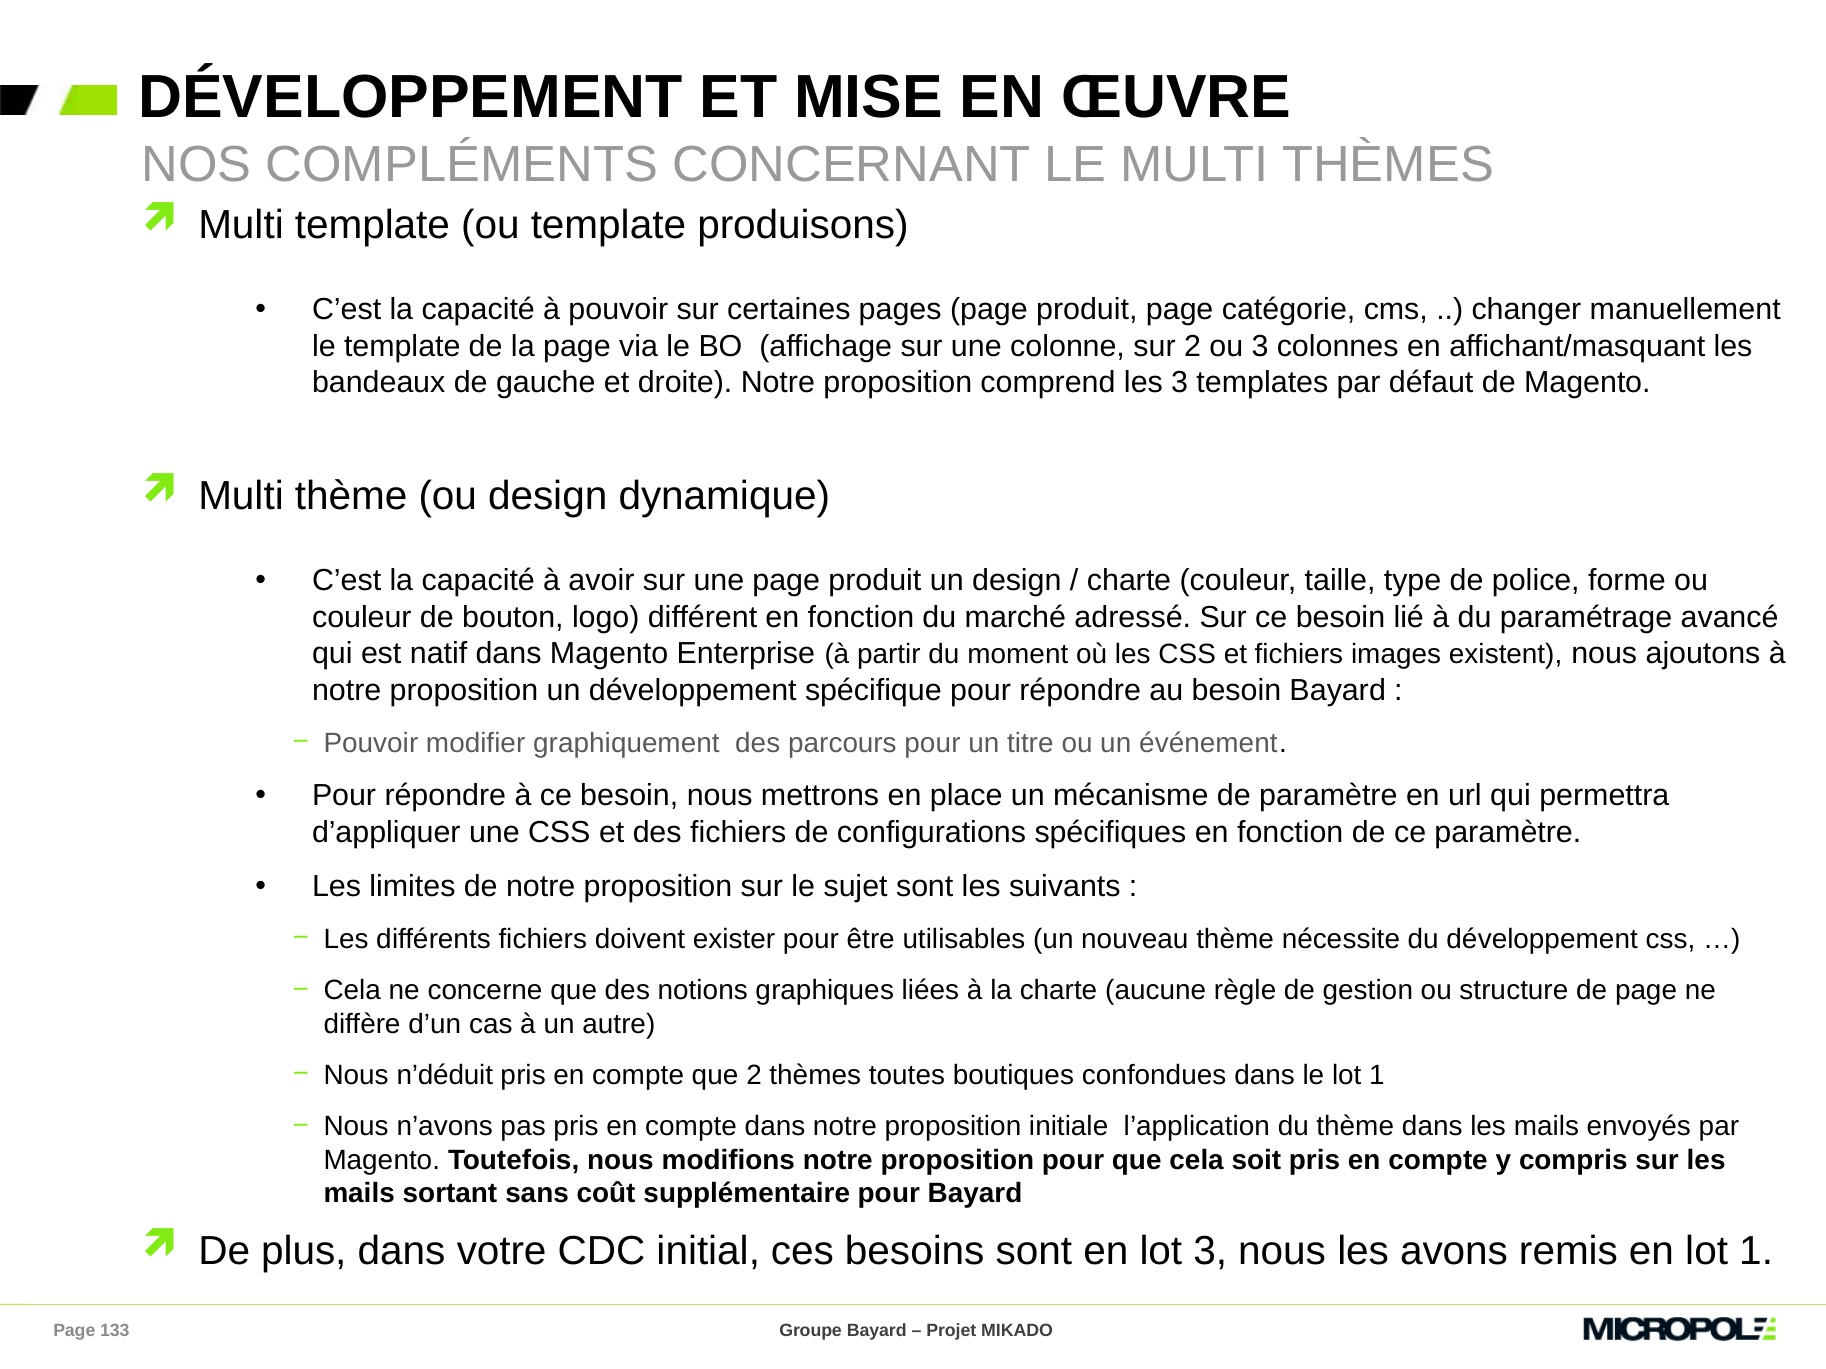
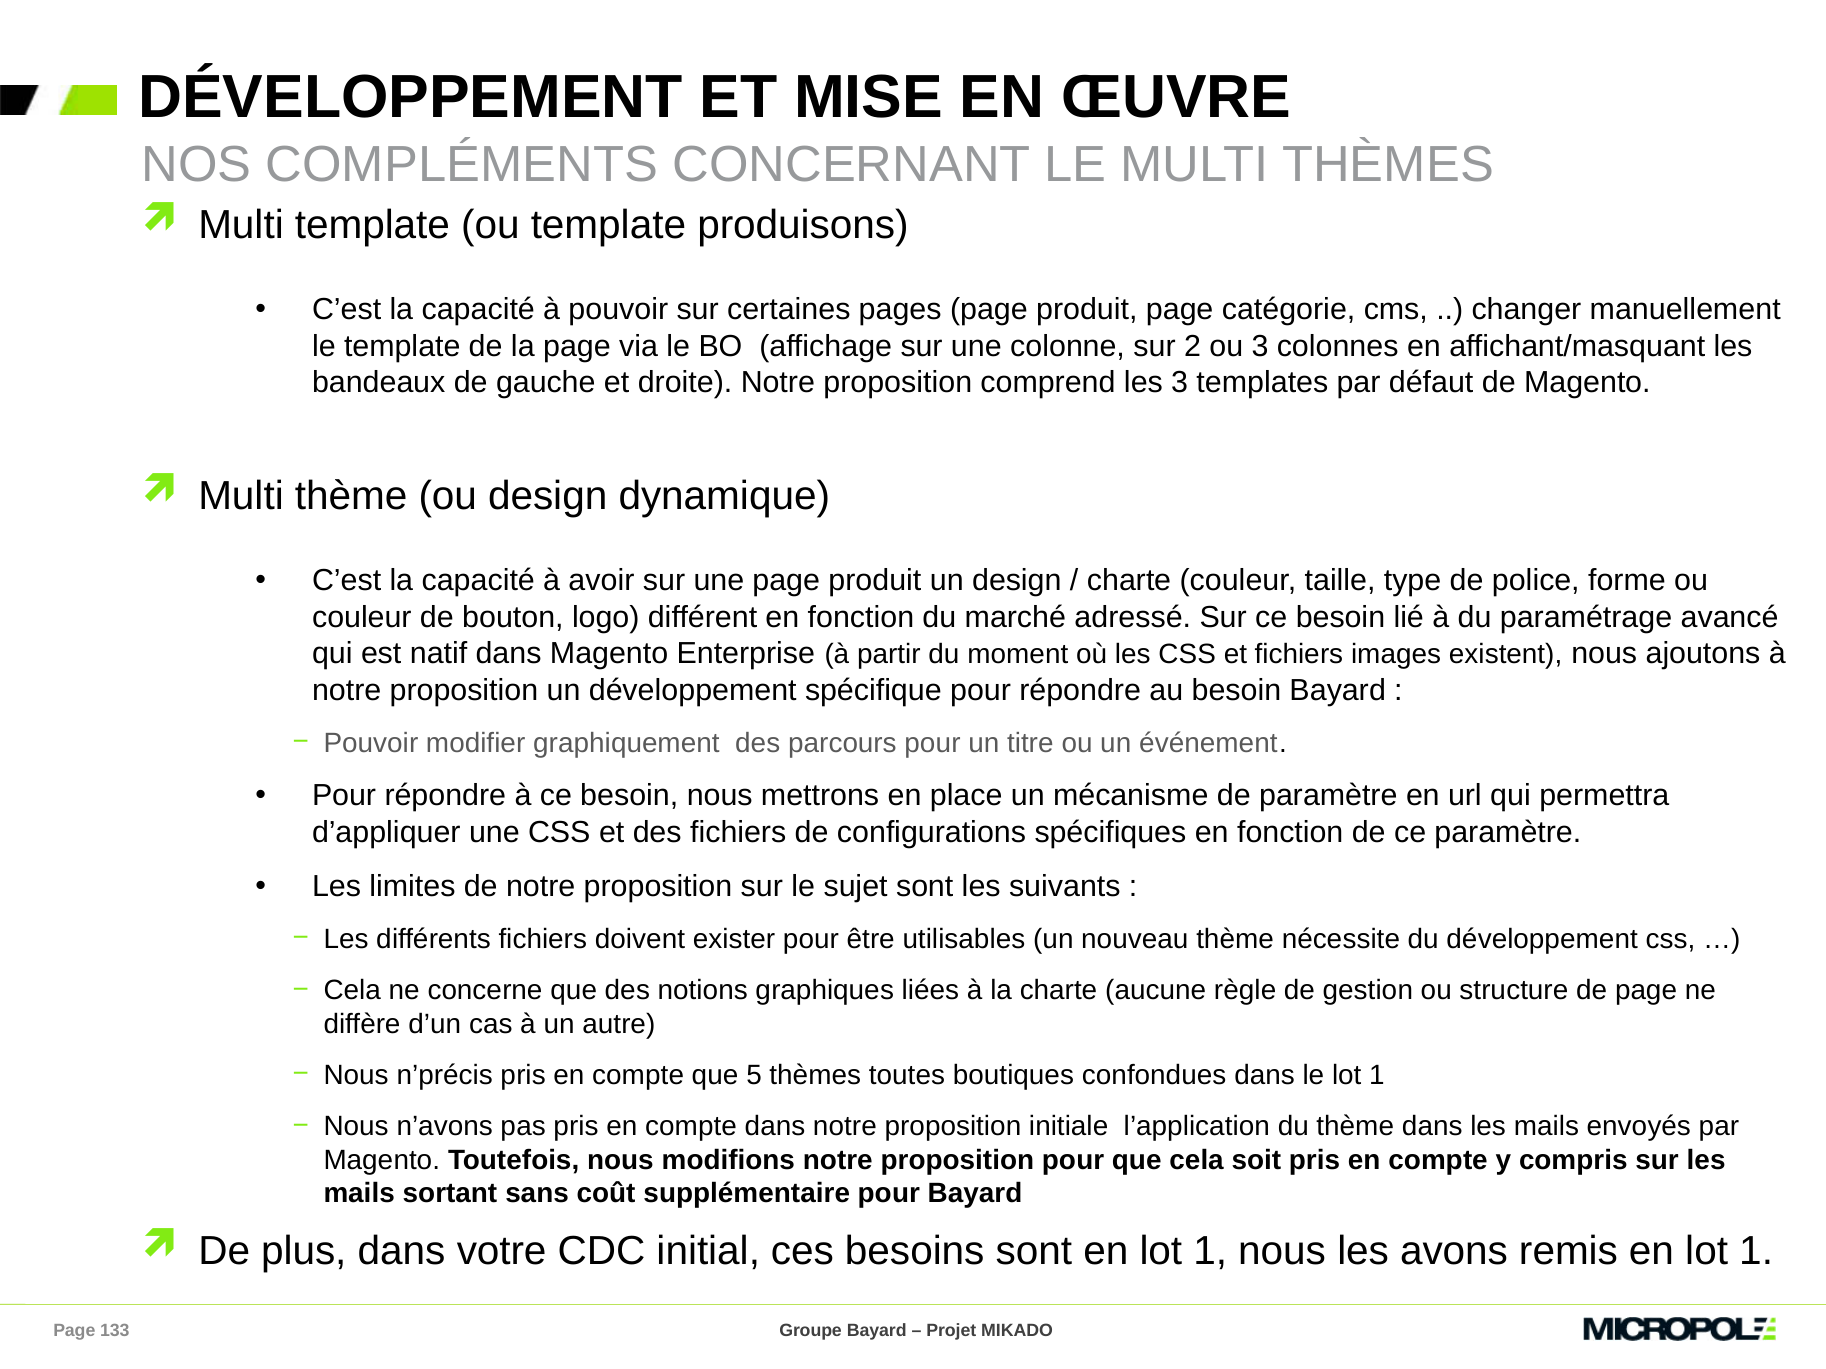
n’déduit: n’déduit -> n’précis (445, 1076)
que 2: 2 -> 5 (754, 1076)
sont en lot 3: 3 -> 1 (1210, 1252)
